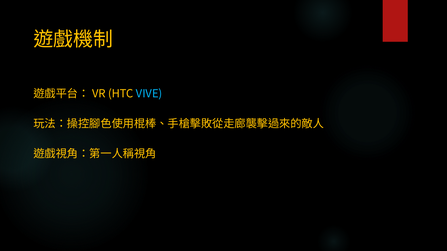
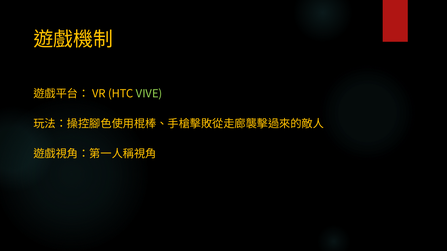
VIVE colour: light blue -> light green (149, 94)
